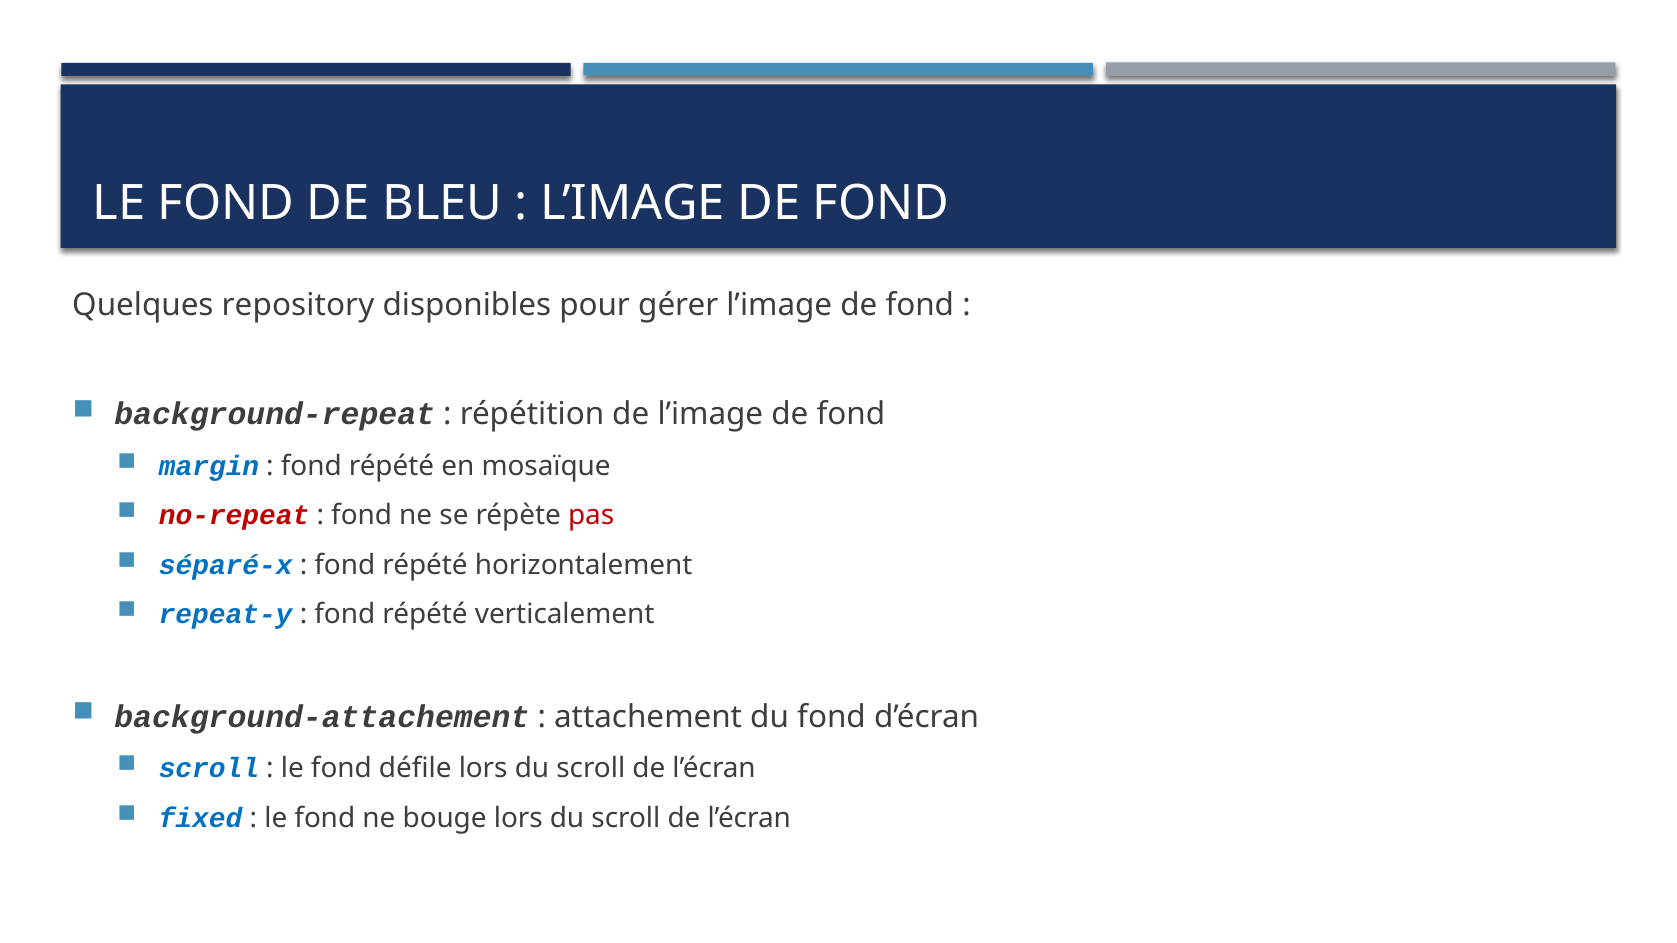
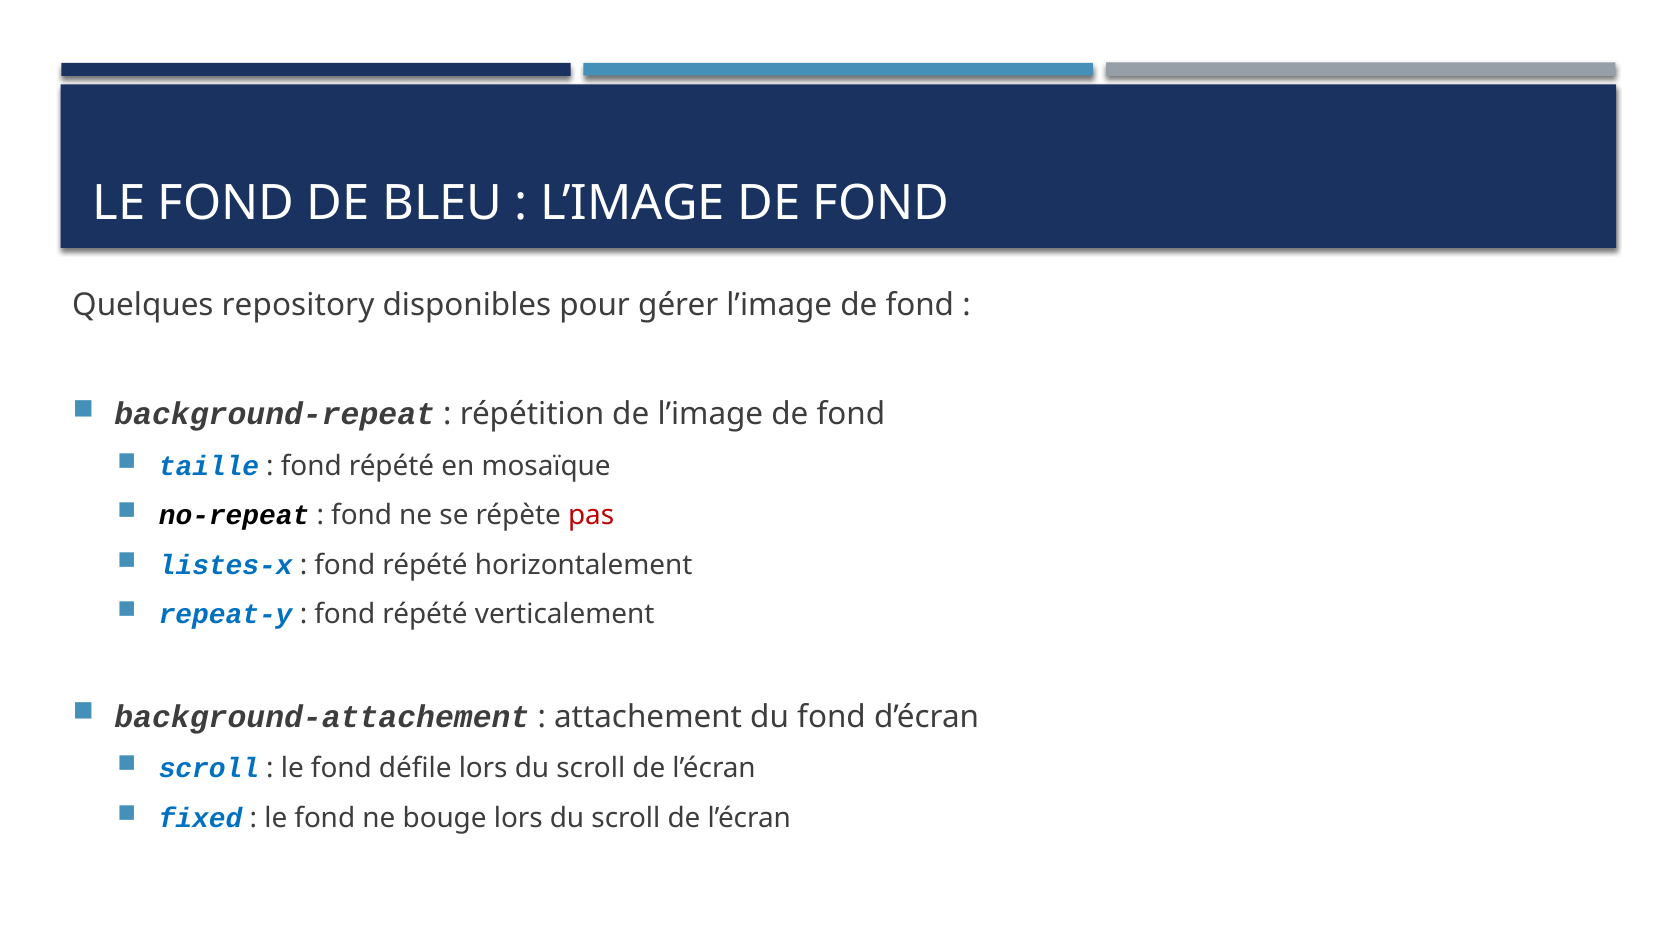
margin: margin -> taille (209, 466)
no-repeat colour: red -> black (234, 516)
séparé-x: séparé-x -> listes-x (226, 565)
